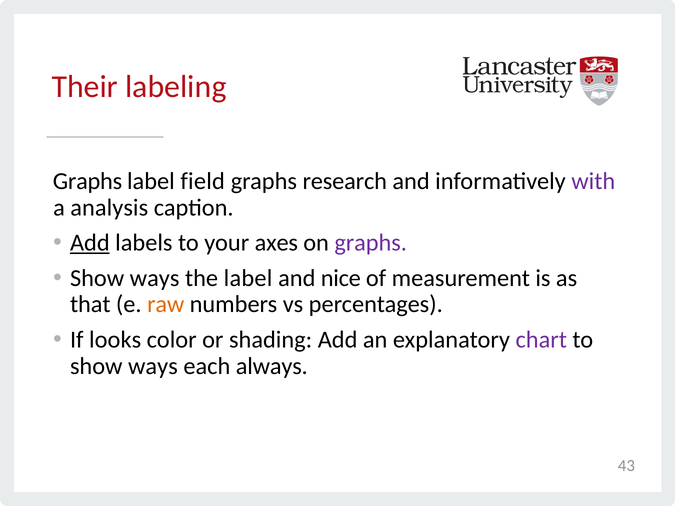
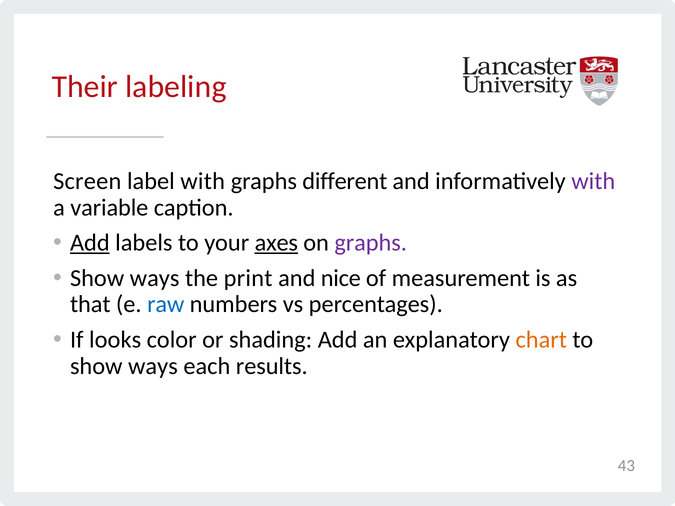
Graphs: Graphs -> Screen (87, 181)
label field: field -> with (203, 181)
research: research -> different (345, 181)
analysis: analysis -> variable (109, 208)
axes underline: none -> present (276, 243)
the label: label -> print (248, 278)
raw colour: orange -> blue (166, 305)
chart colour: purple -> orange (541, 340)
always: always -> results (272, 366)
